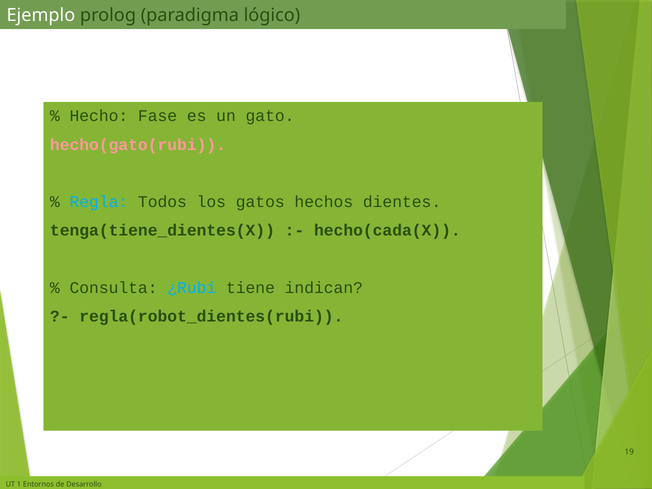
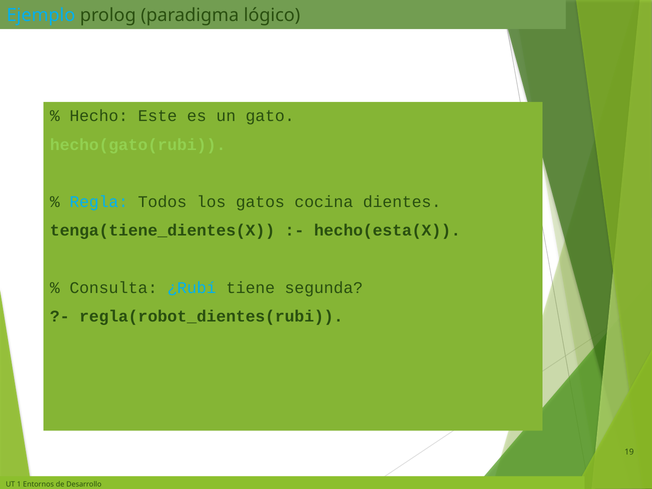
Ejemplo colour: white -> light blue (41, 15)
Fase: Fase -> Este (158, 116)
hecho(gato(rubi colour: pink -> light green (138, 145)
hechos: hechos -> cocina (324, 202)
hecho(cada(X: hecho(cada(X -> hecho(esta(X (387, 231)
indican: indican -> segunda (324, 288)
